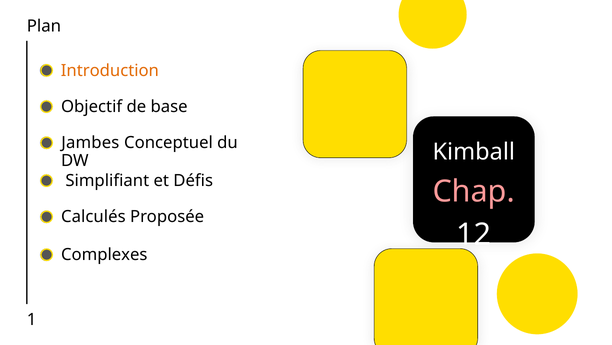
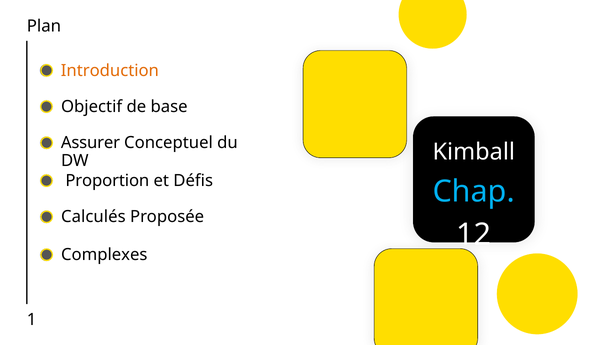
Jambes: Jambes -> Assurer (90, 143)
Simplifiant: Simplifiant -> Proportion (107, 180)
Chap colour: pink -> light blue (474, 191)
